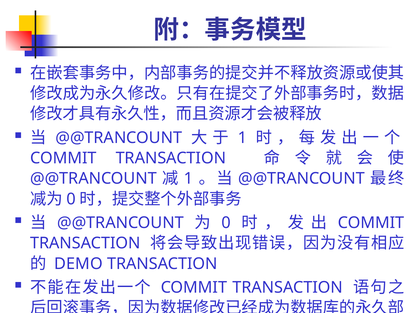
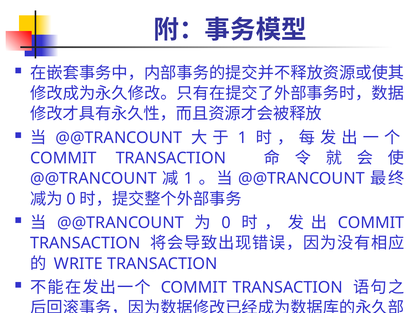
DEMO: DEMO -> WRITE (78, 263)
